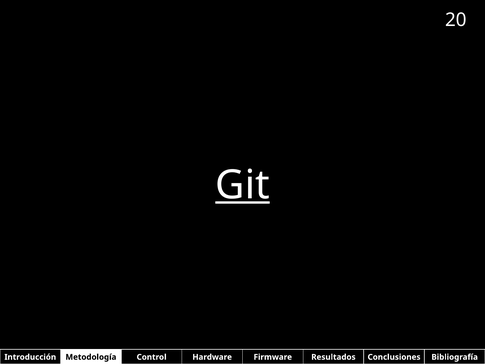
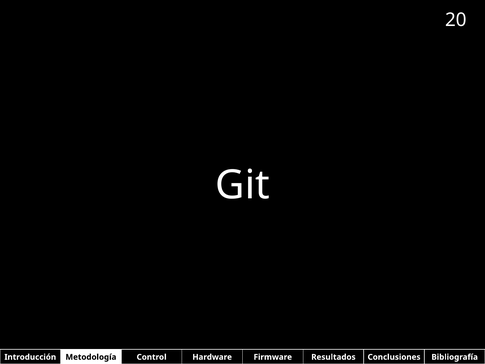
Git underline: present -> none (243, 185)
